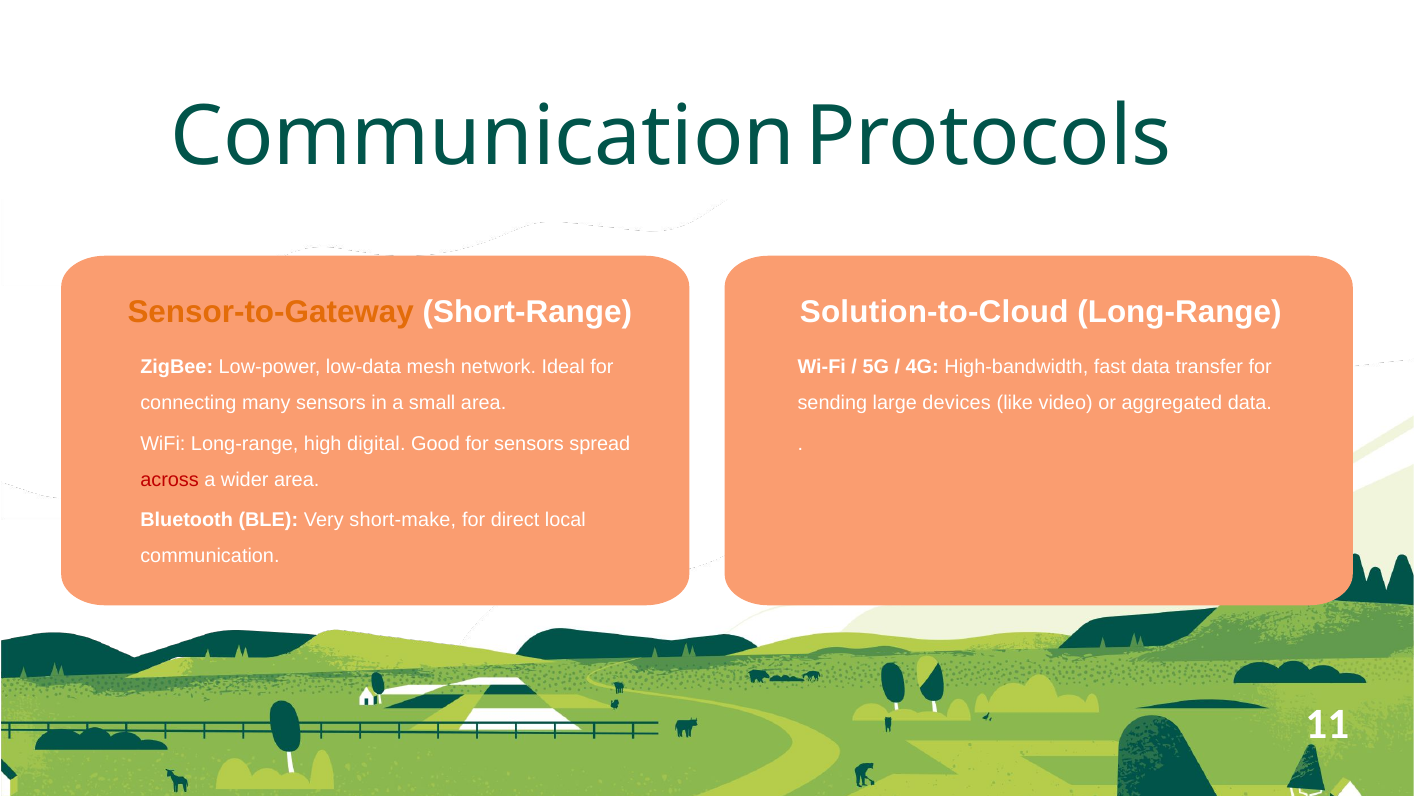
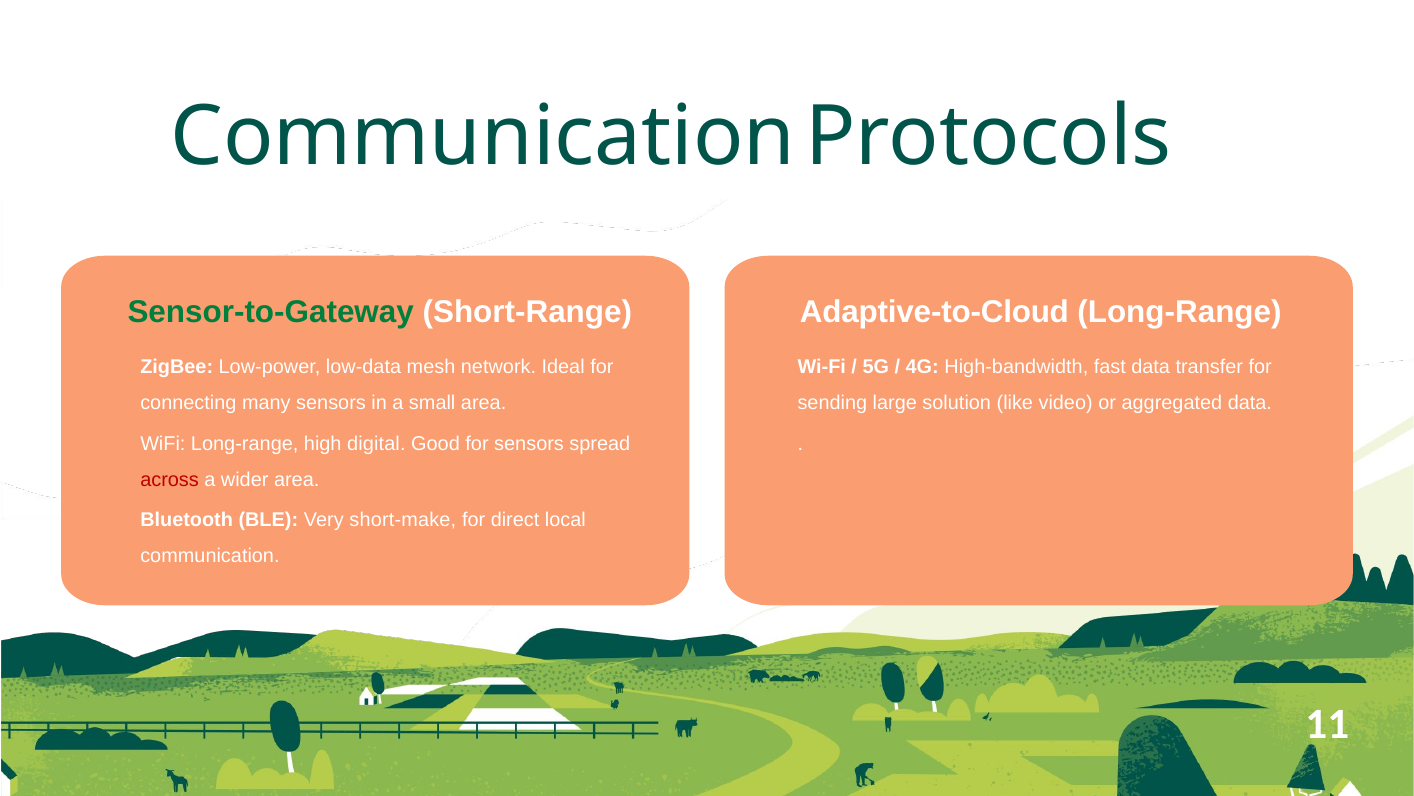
Sensor-to-Gateway colour: orange -> green (271, 312)
Solution-to-Cloud: Solution-to-Cloud -> Adaptive-to-Cloud (934, 312)
devices: devices -> solution (957, 403)
